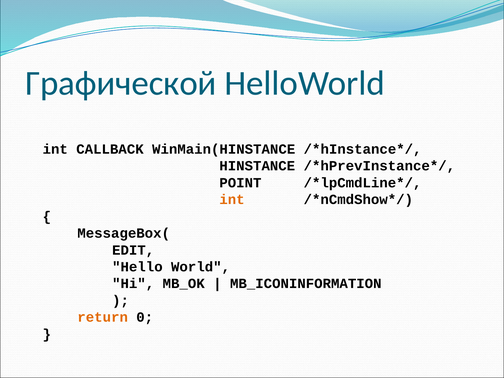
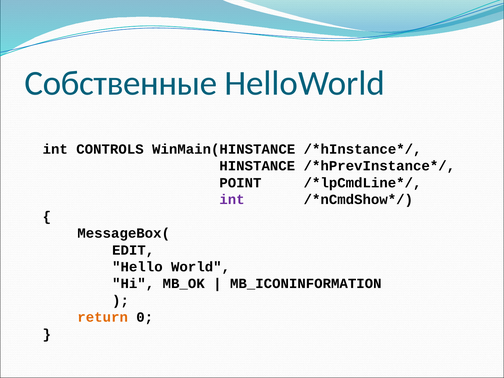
Графической: Графической -> Собственные (121, 83)
CALLBACK: CALLBACK -> CONTROLS (110, 149)
int colour: orange -> purple (232, 200)
